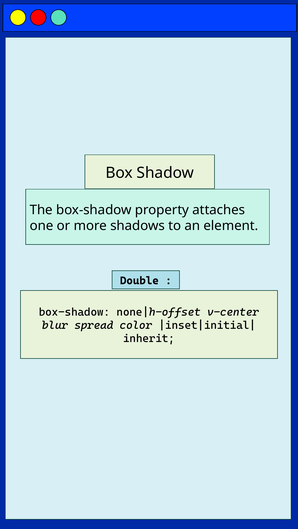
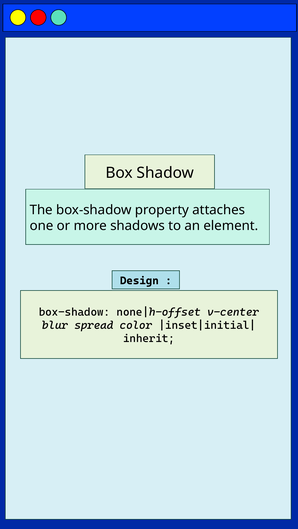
Double: Double -> Design (139, 281)
